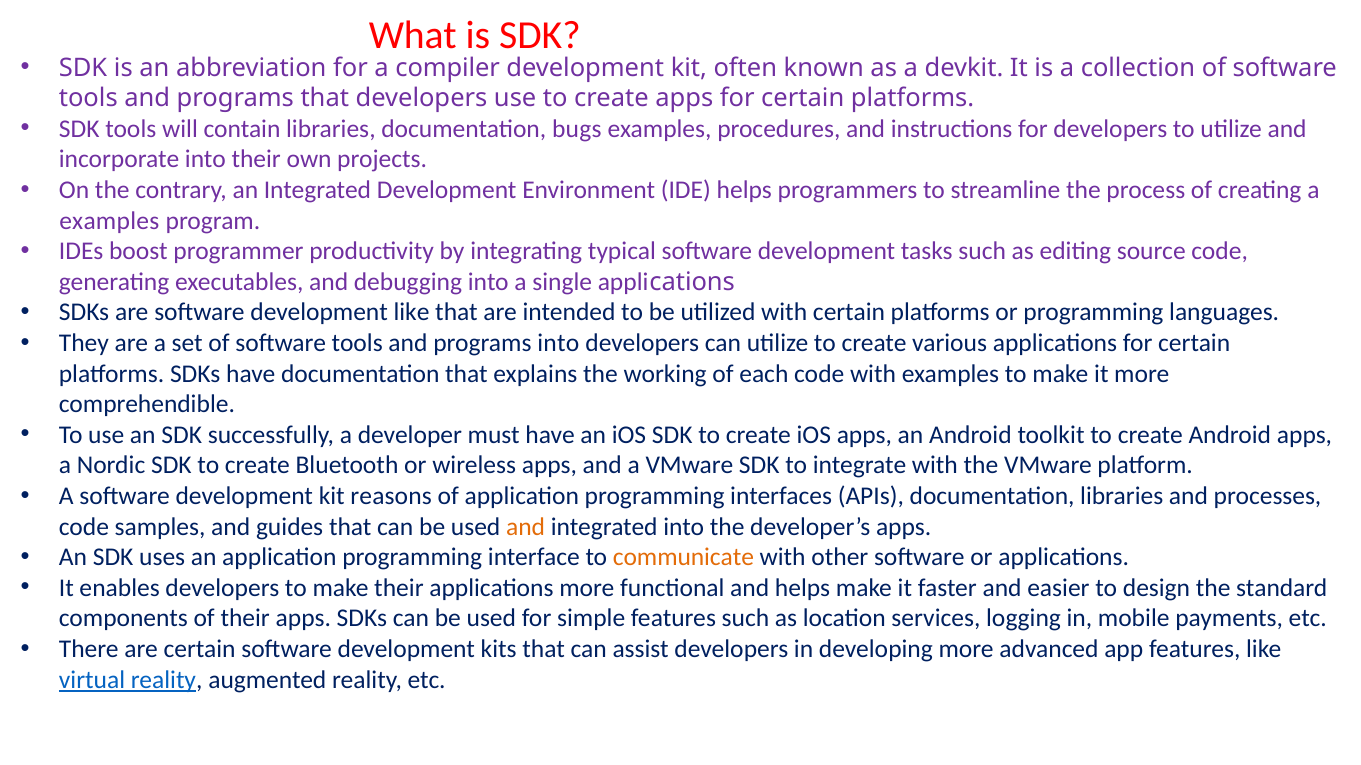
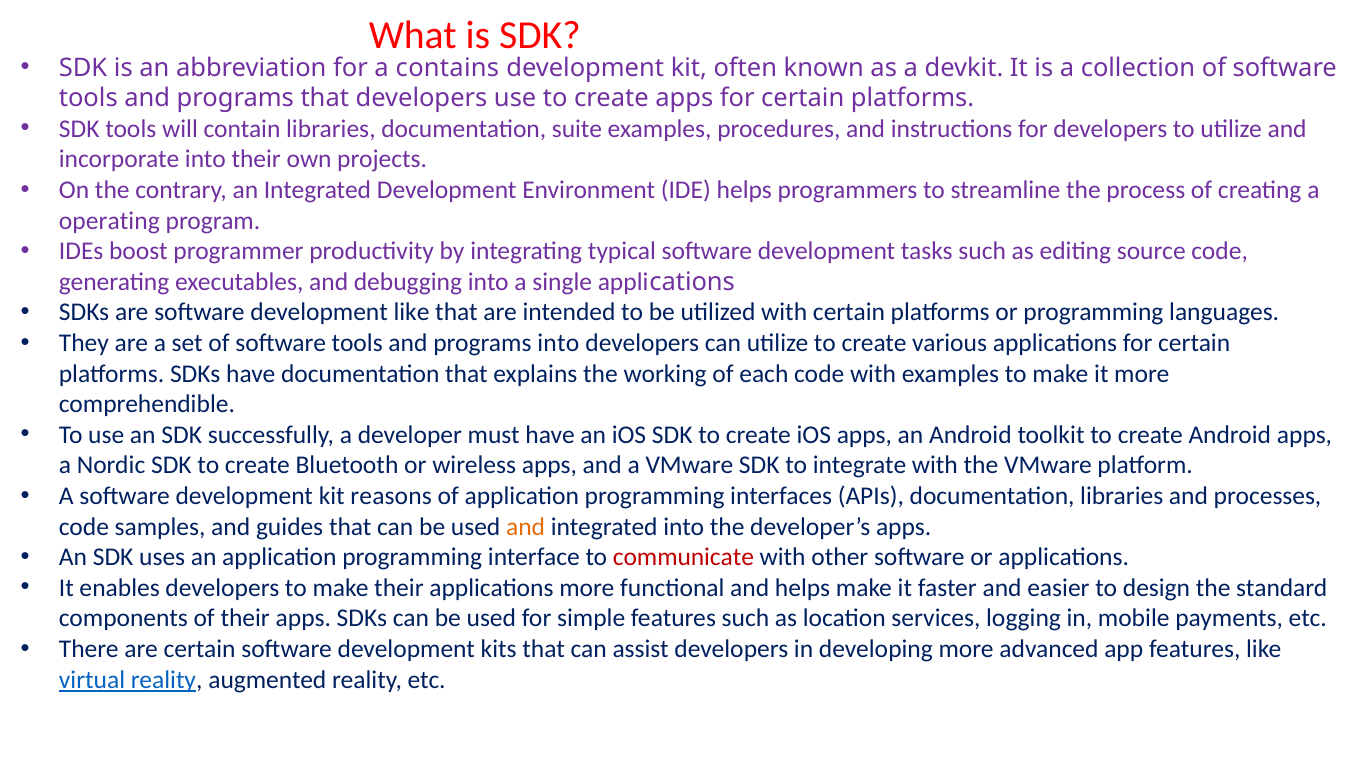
compiler: compiler -> contains (447, 68)
bugs: bugs -> suite (577, 129)
examples: examples -> operating (109, 221)
communicate colour: orange -> red (683, 558)
